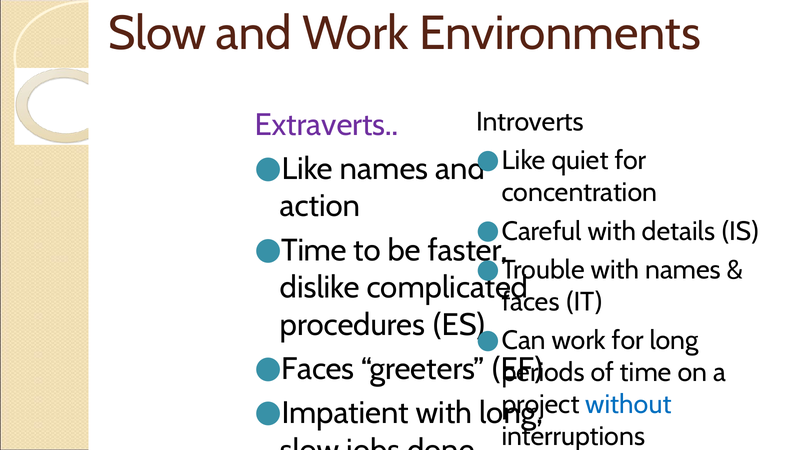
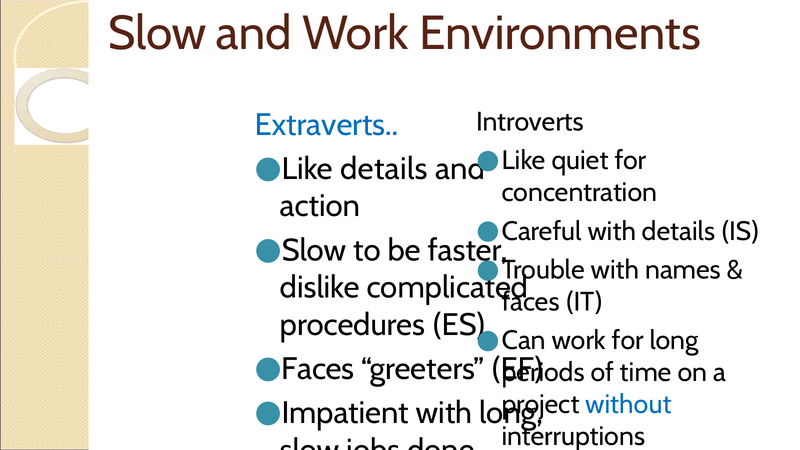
Extraverts colour: purple -> blue (326, 125)
Like names: names -> details (384, 169)
Time: Time -> Slow (314, 250)
